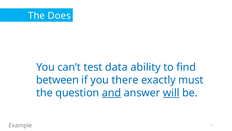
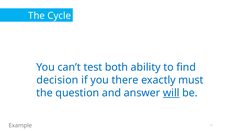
Does: Does -> Cycle (59, 16)
data: data -> both (117, 67)
between: between -> decision (57, 80)
and underline: present -> none (112, 93)
